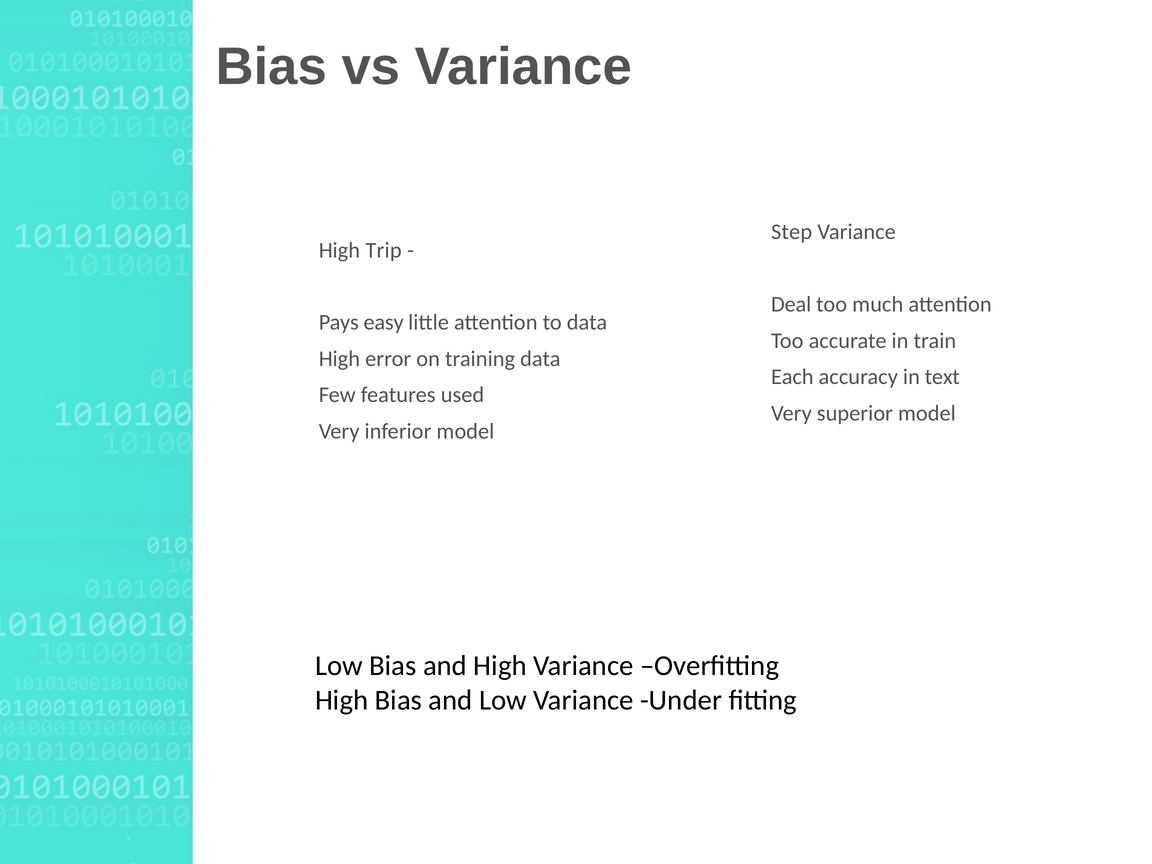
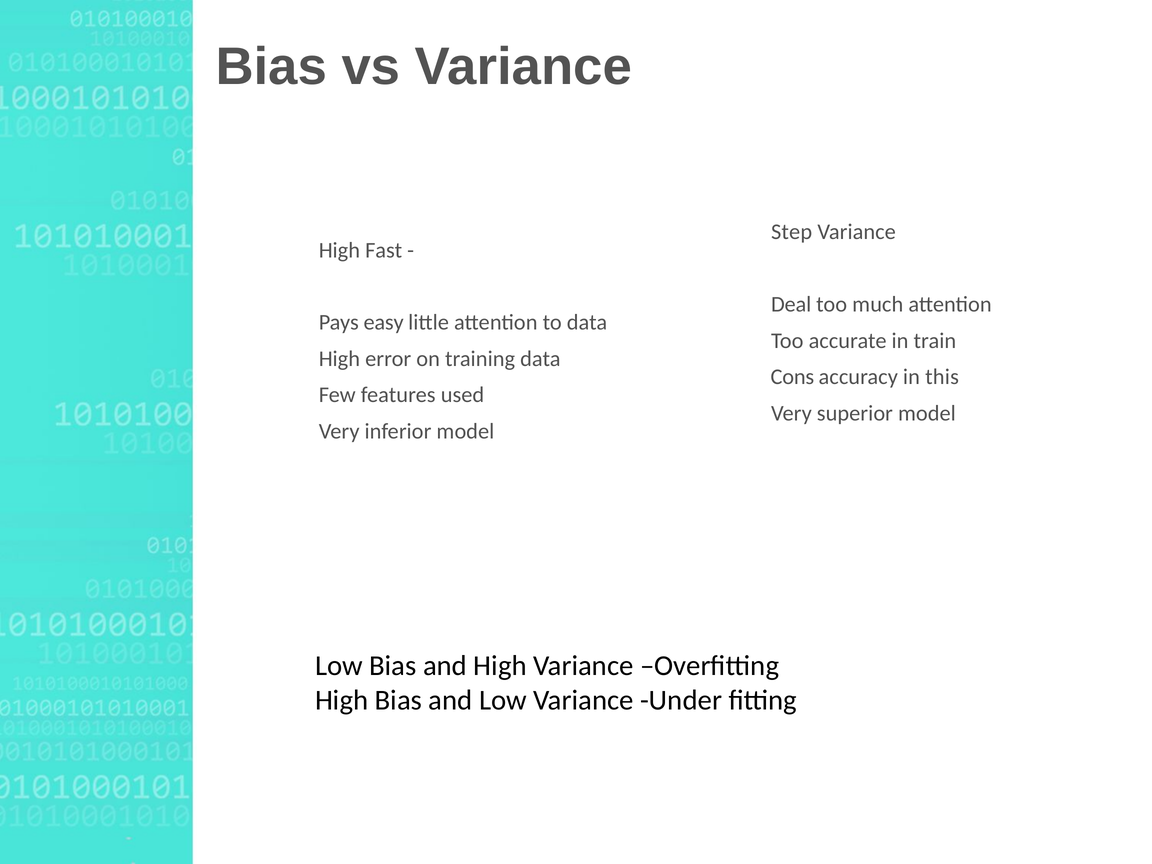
Trip: Trip -> Fast (384, 250)
Each: Each -> Cons (792, 377)
text: text -> this (942, 377)
